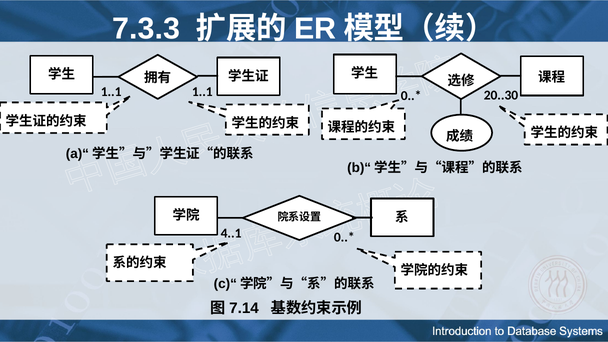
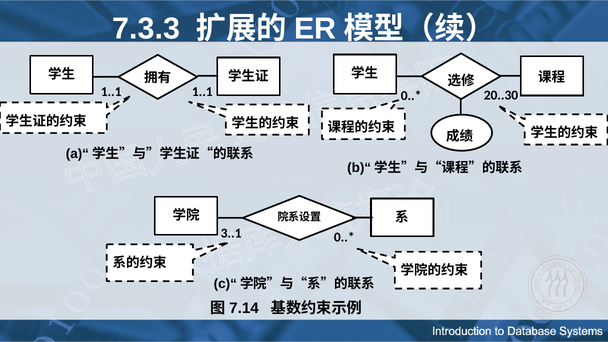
4..1: 4..1 -> 3..1 (231, 233)
